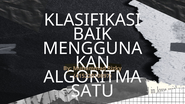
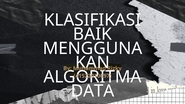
SATU: SATU -> DATA (93, 91)
